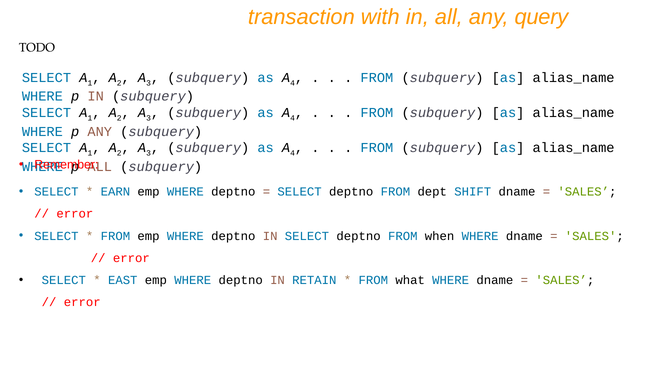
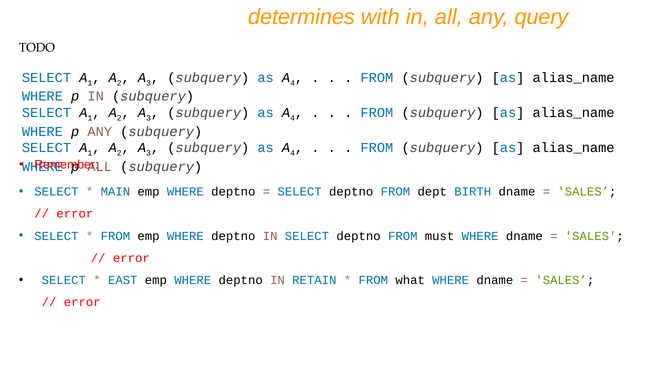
transaction: transaction -> determines (301, 17)
EARN: EARN -> MAIN (115, 191)
SHIFT: SHIFT -> BIRTH (473, 191)
when: when -> must (440, 236)
